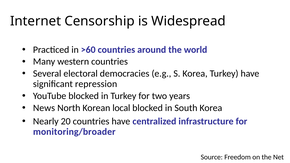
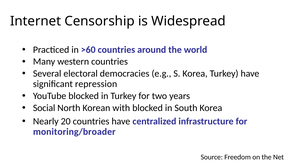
News: News -> Social (44, 108)
local: local -> with (121, 108)
